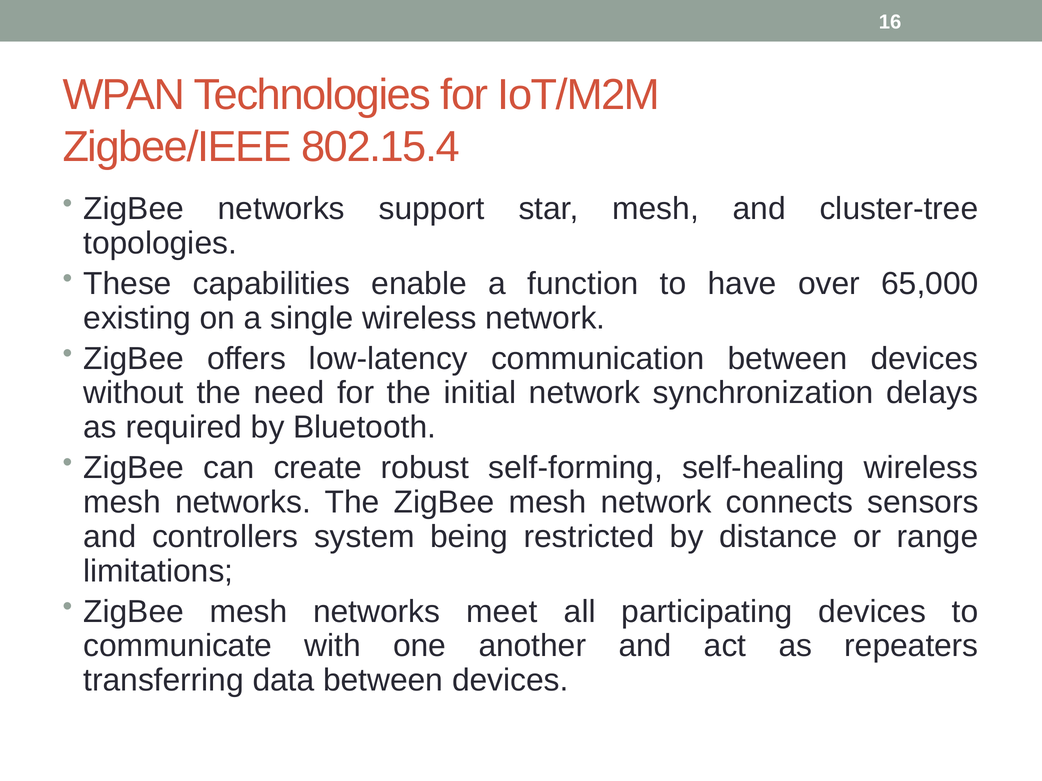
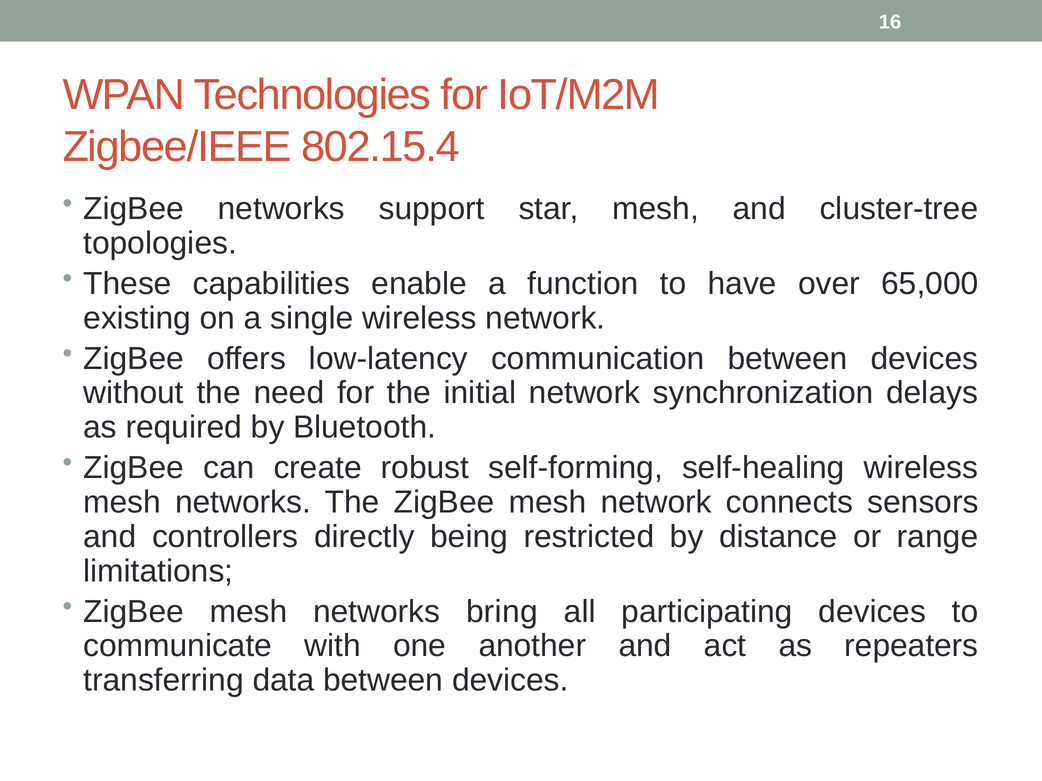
system: system -> directly (364, 537)
meet: meet -> bring (502, 612)
